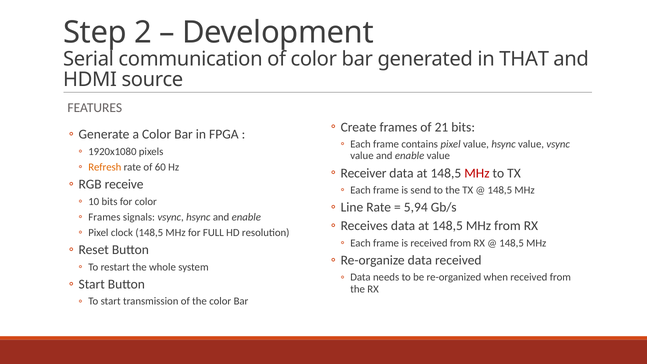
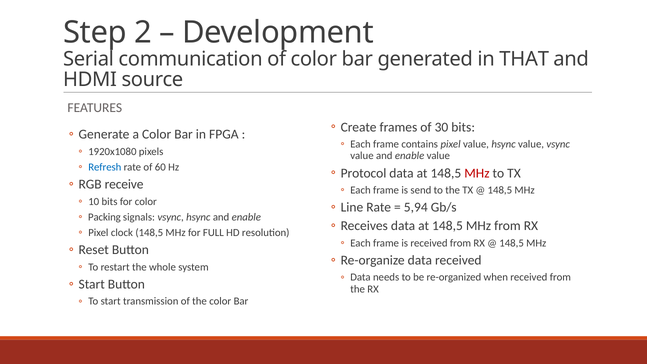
21: 21 -> 30 (441, 127)
Refresh colour: orange -> blue (105, 167)
Receiver: Receiver -> Protocol (363, 173)
Frames: Frames -> Packing (104, 217)
